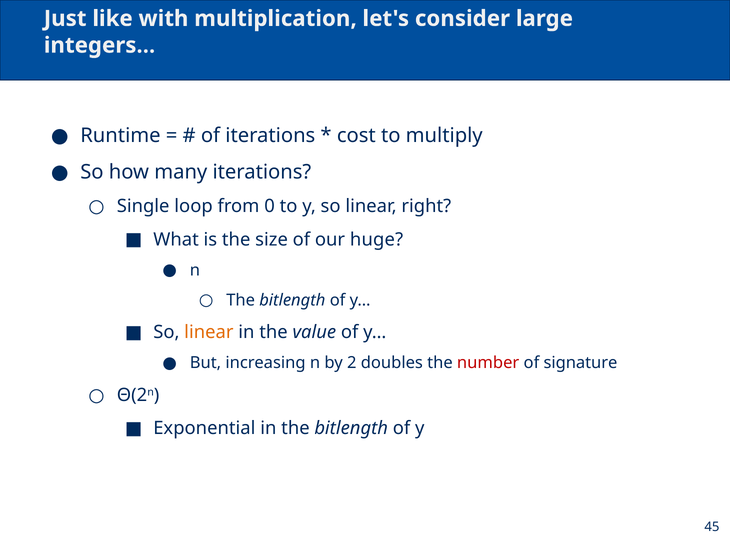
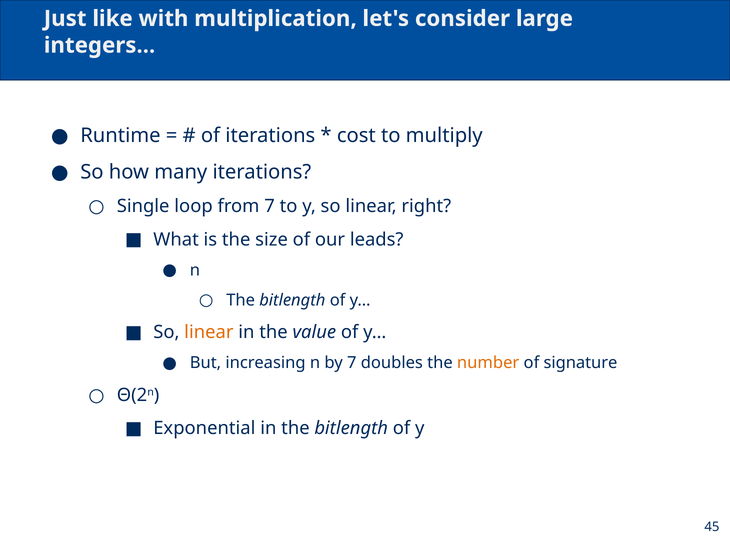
from 0: 0 -> 7 (270, 206)
huge: huge -> leads (377, 239)
by 2: 2 -> 7 (352, 363)
number colour: red -> orange (488, 363)
